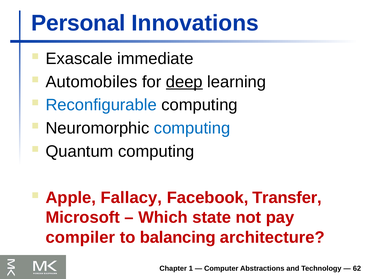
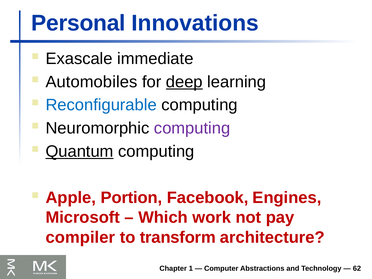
computing colour: blue -> purple (192, 128)
Quantum underline: none -> present (80, 151)
Fallacy: Fallacy -> Portion (131, 198)
Transfer: Transfer -> Engines (287, 198)
state: state -> work (212, 217)
balancing: balancing -> transform (178, 237)
